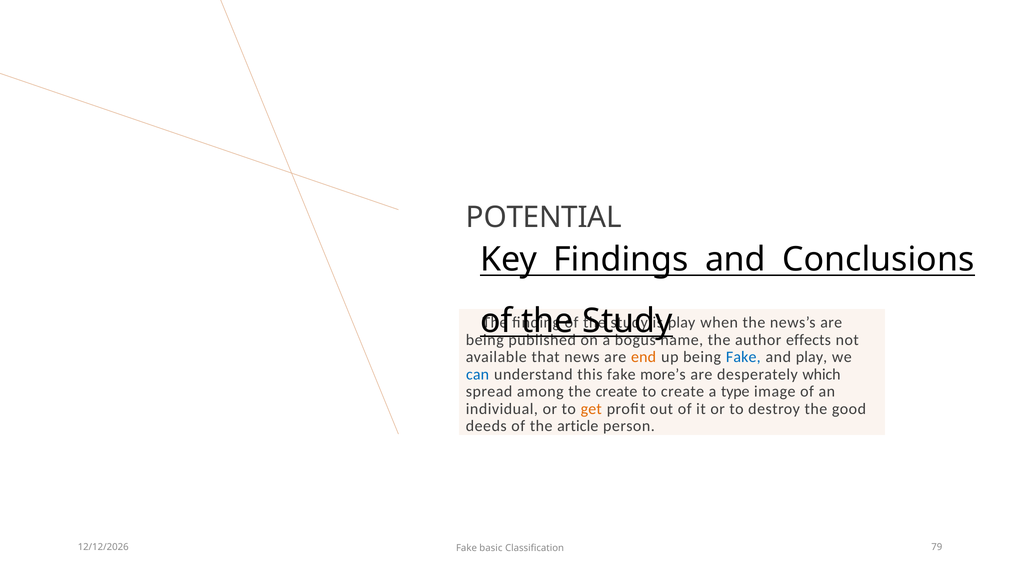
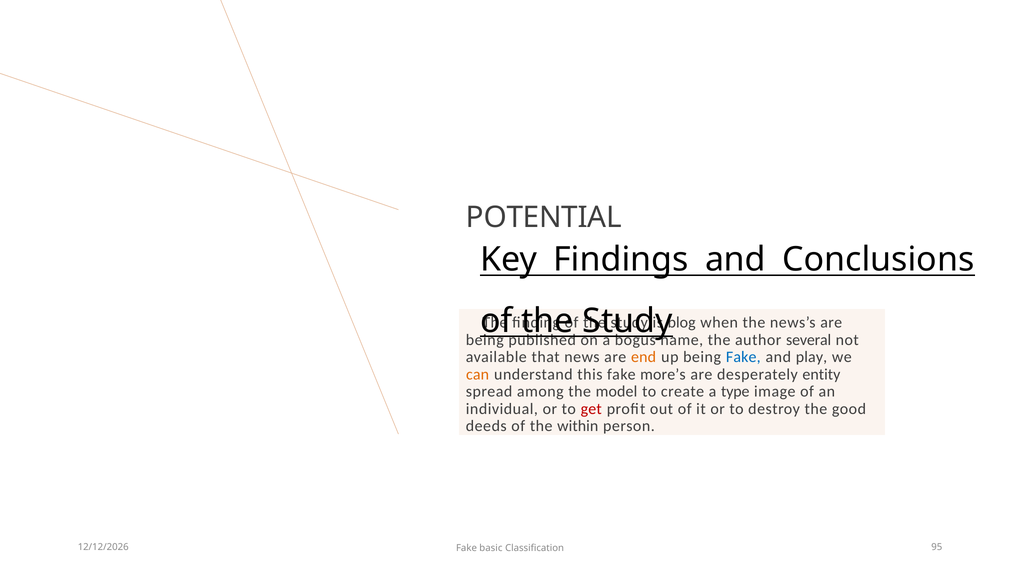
play: play -> blog (682, 323)
effects: effects -> several (809, 340)
can colour: blue -> orange (478, 374)
which: which -> entity (821, 374)
the create: create -> model (616, 391)
get colour: orange -> red (591, 409)
article: article -> within (578, 426)
79: 79 -> 95 (937, 547)
